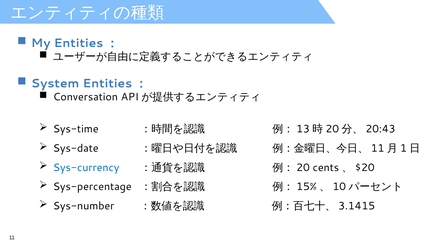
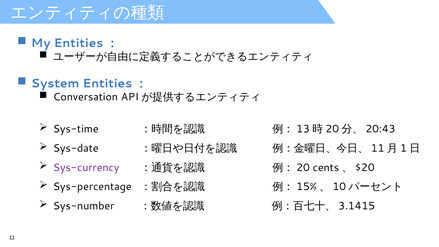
Sys-currency colour: blue -> purple (86, 167)
